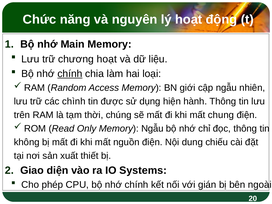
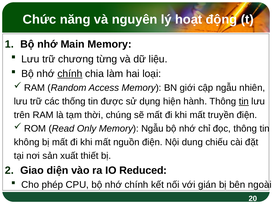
chương hoạt: hoạt -> từng (107, 59)
chình: chình -> thống (74, 101)
tin underline: none -> present (244, 101)
chung: chung -> truyền (221, 115)
Systems: Systems -> Reduced (143, 170)
